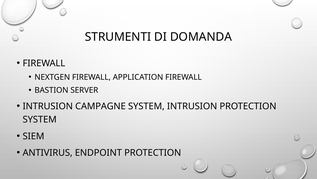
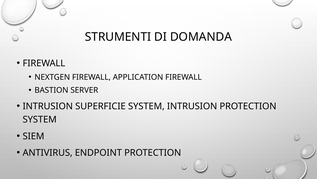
CAMPAGNE: CAMPAGNE -> SUPERFICIE (100, 106)
